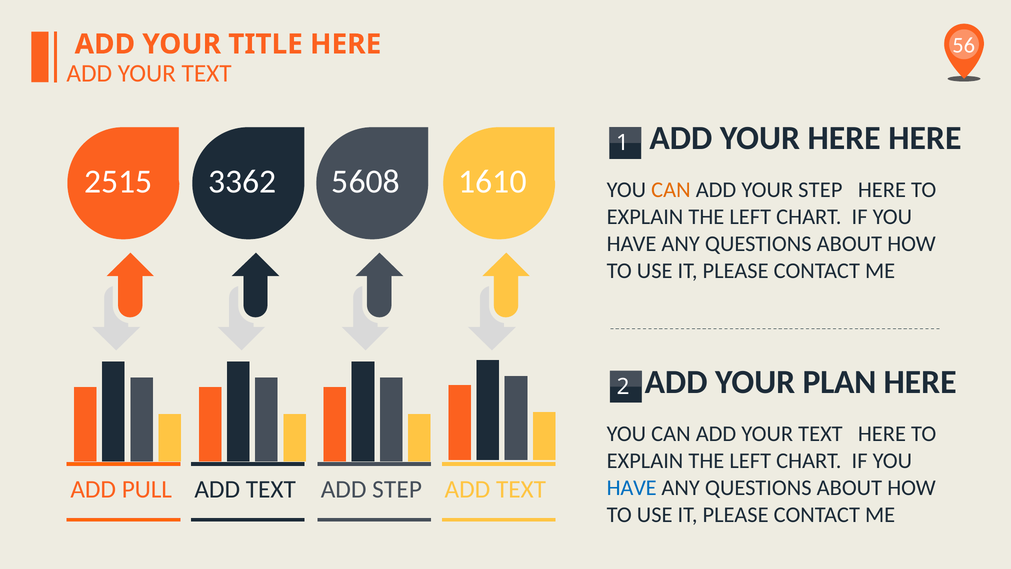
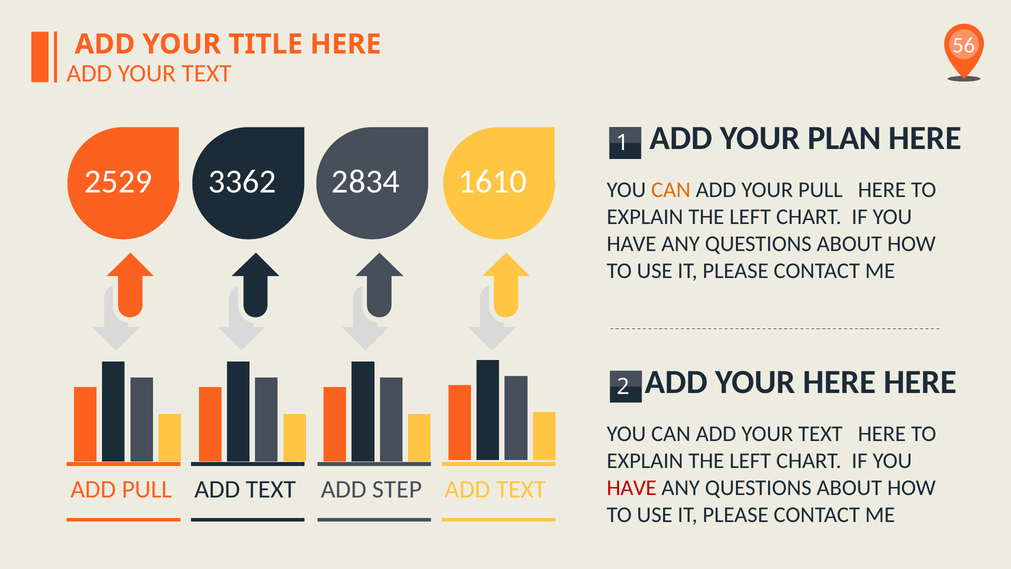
YOUR HERE: HERE -> PLAN (844, 138)
2515: 2515 -> 2529 (118, 182)
5608: 5608 -> 2834 (366, 182)
YOUR STEP: STEP -> PULL (820, 190)
YOUR PLAN: PLAN -> HERE (839, 382)
HAVE colour: blue -> red (632, 488)
